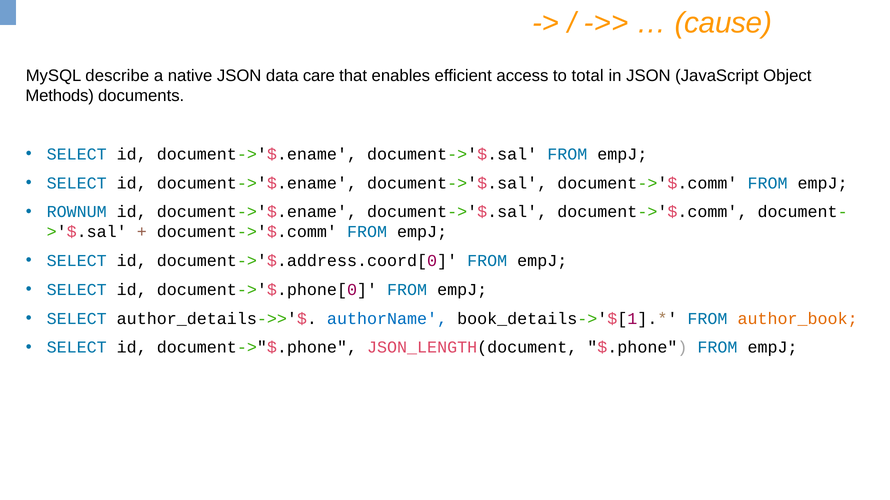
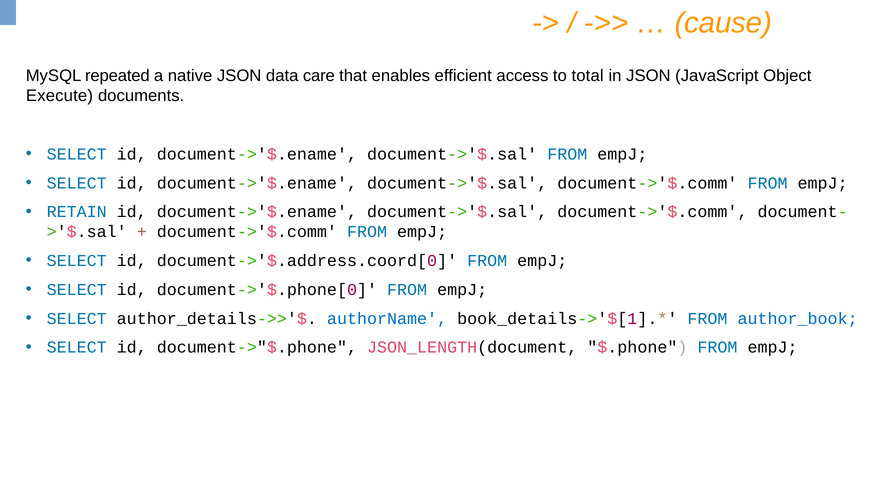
describe: describe -> repeated (117, 76)
Methods: Methods -> Execute (59, 96)
ROWNUM: ROWNUM -> RETAIN (77, 212)
author_book colour: orange -> blue (798, 319)
